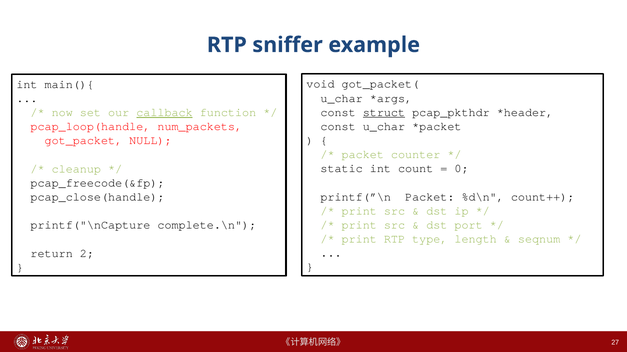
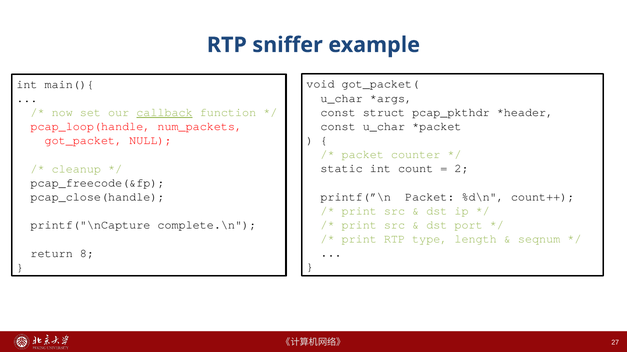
struct underline: present -> none (384, 112)
0: 0 -> 2 (462, 169)
2: 2 -> 8 (87, 254)
